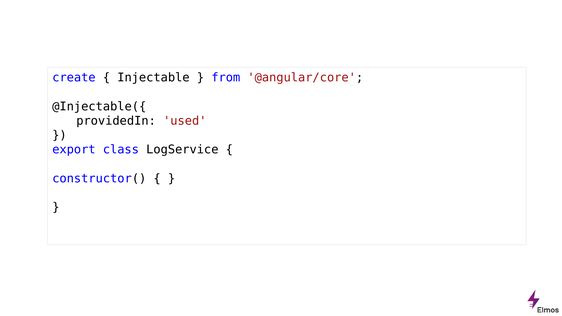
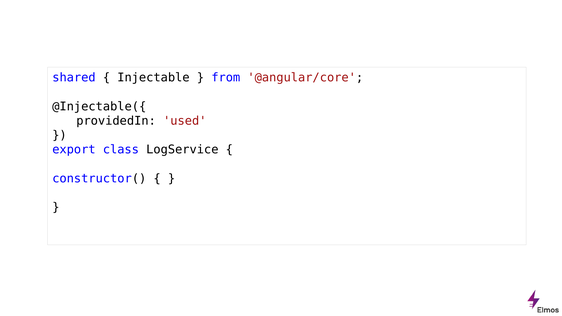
create: create -> shared (74, 78)
